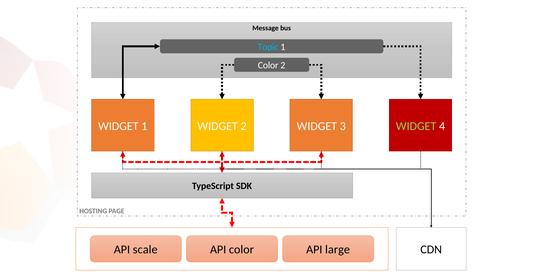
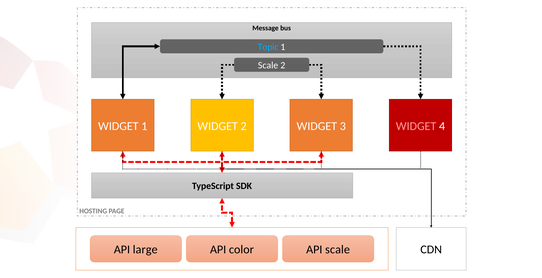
Color: Color -> Scale (268, 66)
WIDGET colour: light green -> pink (416, 126)
scale: scale -> large (145, 250)
API large: large -> scale (338, 250)
